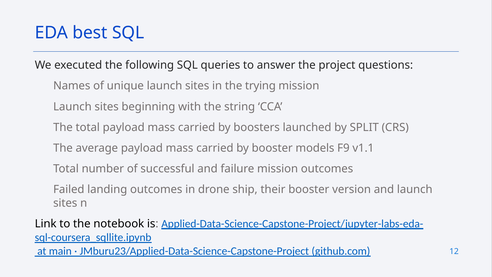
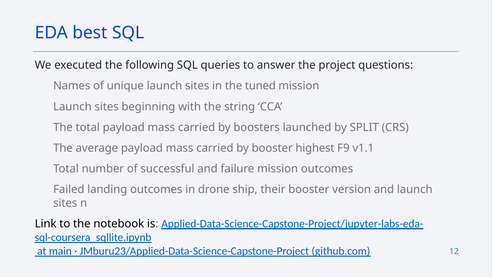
trying: trying -> tuned (260, 86)
models: models -> highest (315, 148)
